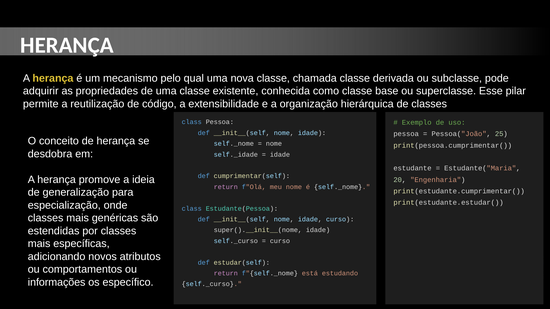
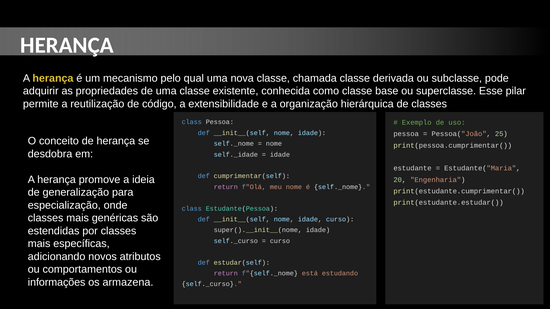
específico: específico -> armazena (128, 283)
